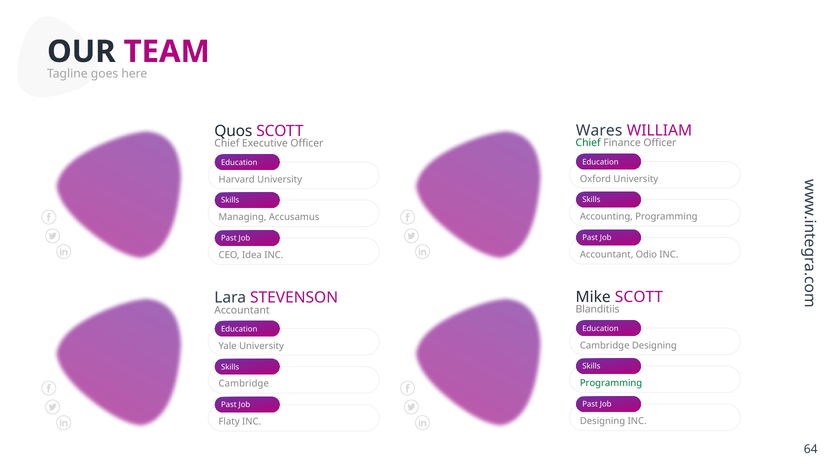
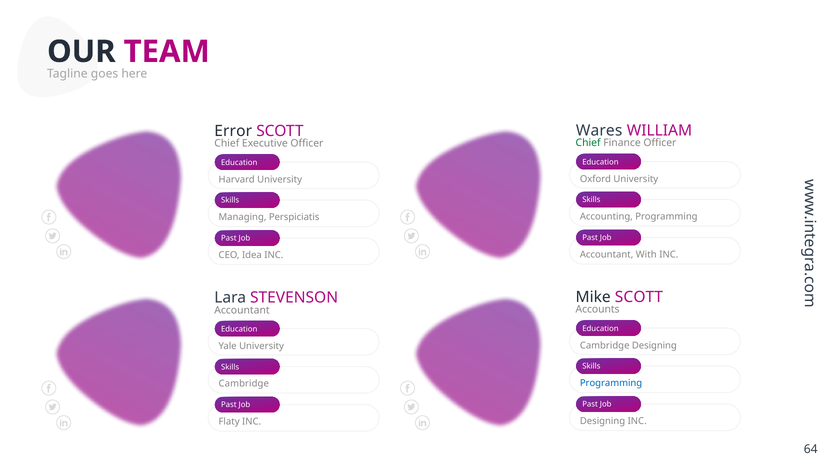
Quos: Quos -> Error (233, 131)
Accusamus: Accusamus -> Perspiciatis (294, 217)
Odio: Odio -> With (646, 254)
Blanditiis: Blanditiis -> Accounts (598, 309)
Programming colour: green -> blue (611, 383)
